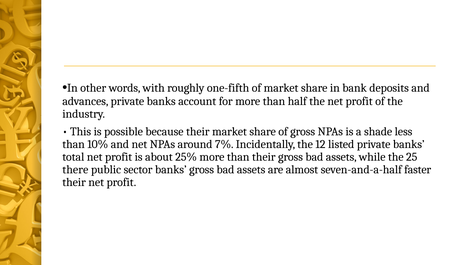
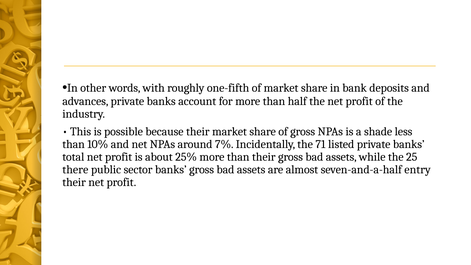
12: 12 -> 71 (320, 144)
faster: faster -> entry (418, 170)
